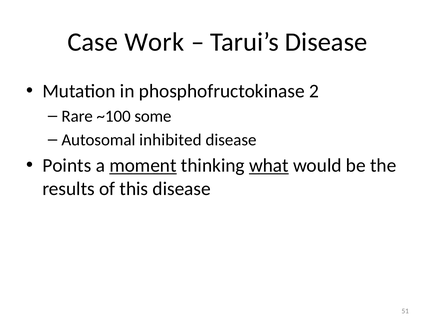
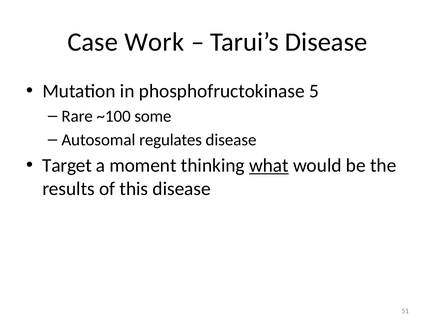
2: 2 -> 5 (314, 91)
inhibited: inhibited -> regulates (171, 140)
Points: Points -> Target (67, 166)
moment underline: present -> none (143, 166)
